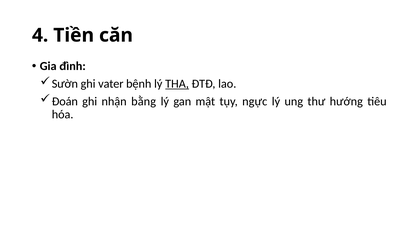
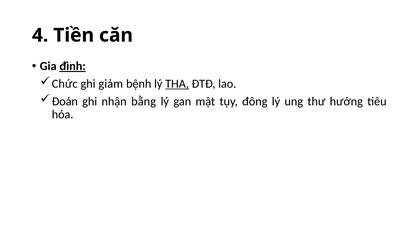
đình underline: none -> present (73, 66)
Sườn: Sườn -> Chức (65, 84)
vater: vater -> giảm (111, 84)
ngực: ngực -> đông (255, 101)
